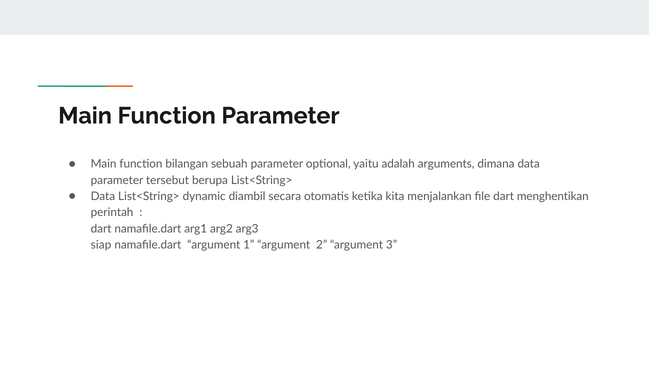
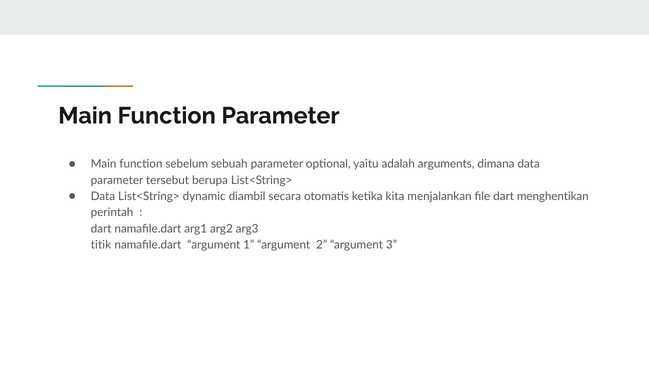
bilangan: bilangan -> sebelum (187, 164)
siap: siap -> titik (101, 245)
